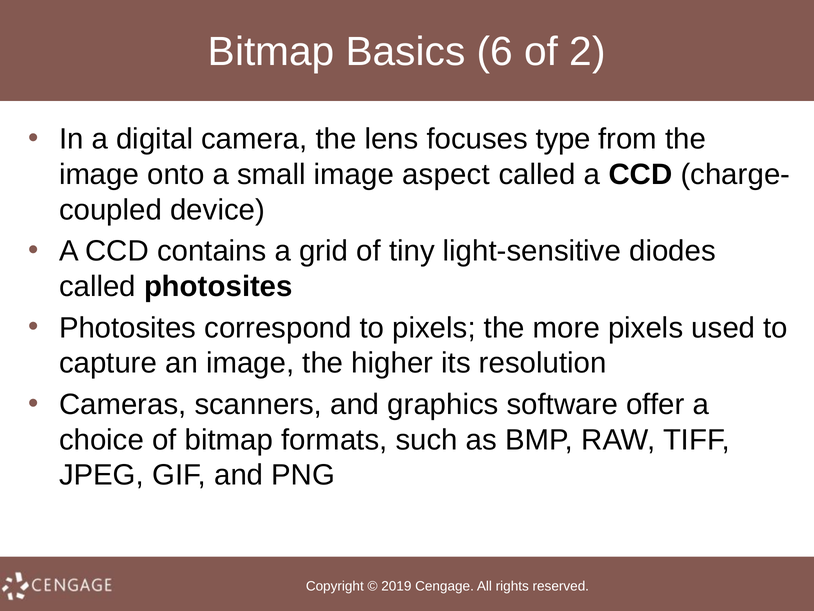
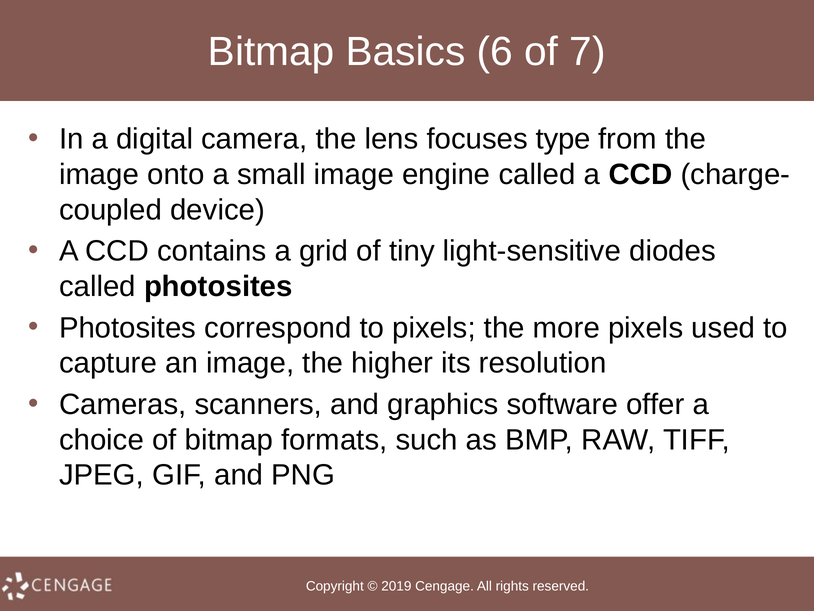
2: 2 -> 7 (588, 52)
aspect: aspect -> engine (446, 174)
